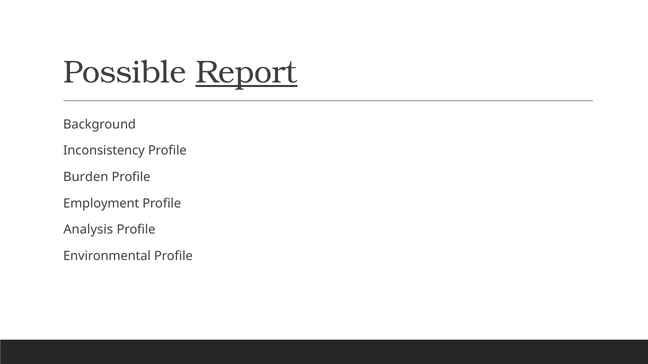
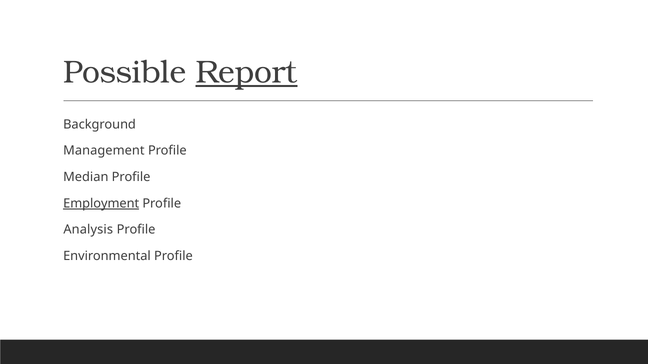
Inconsistency: Inconsistency -> Management (104, 151)
Burden: Burden -> Median (86, 177)
Employment underline: none -> present (101, 204)
